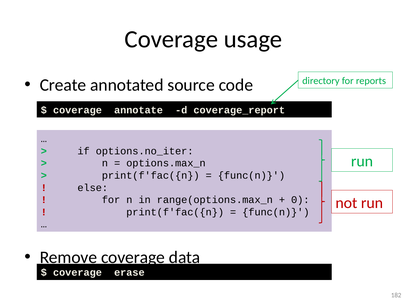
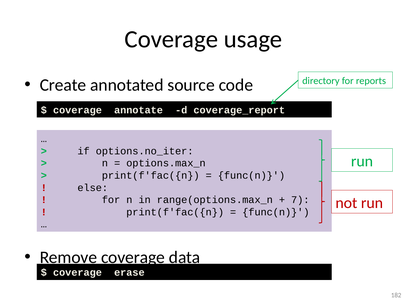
0: 0 -> 7 (300, 200)
